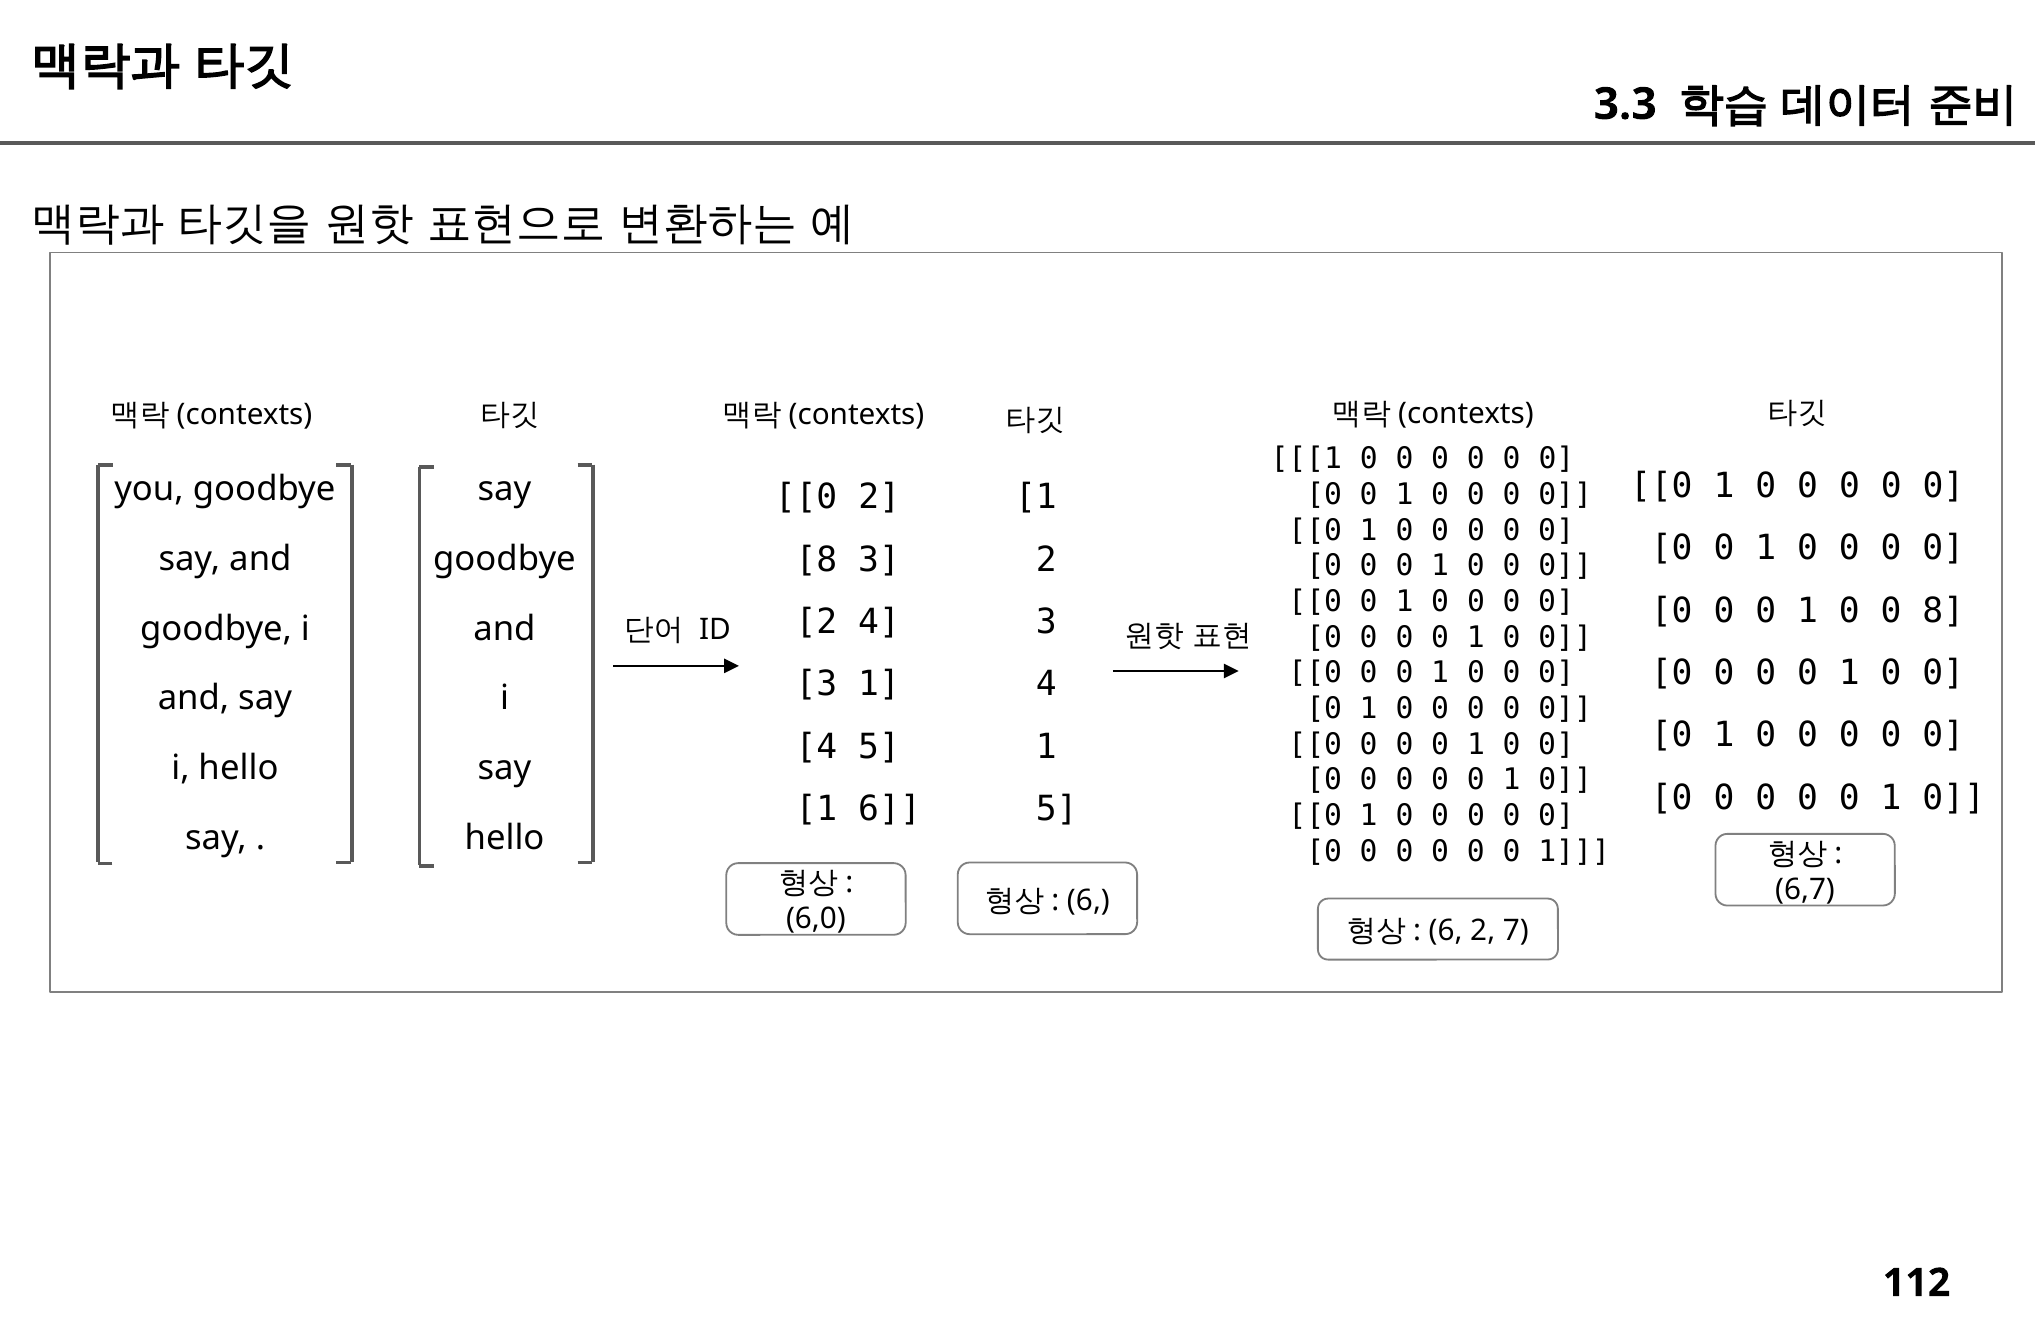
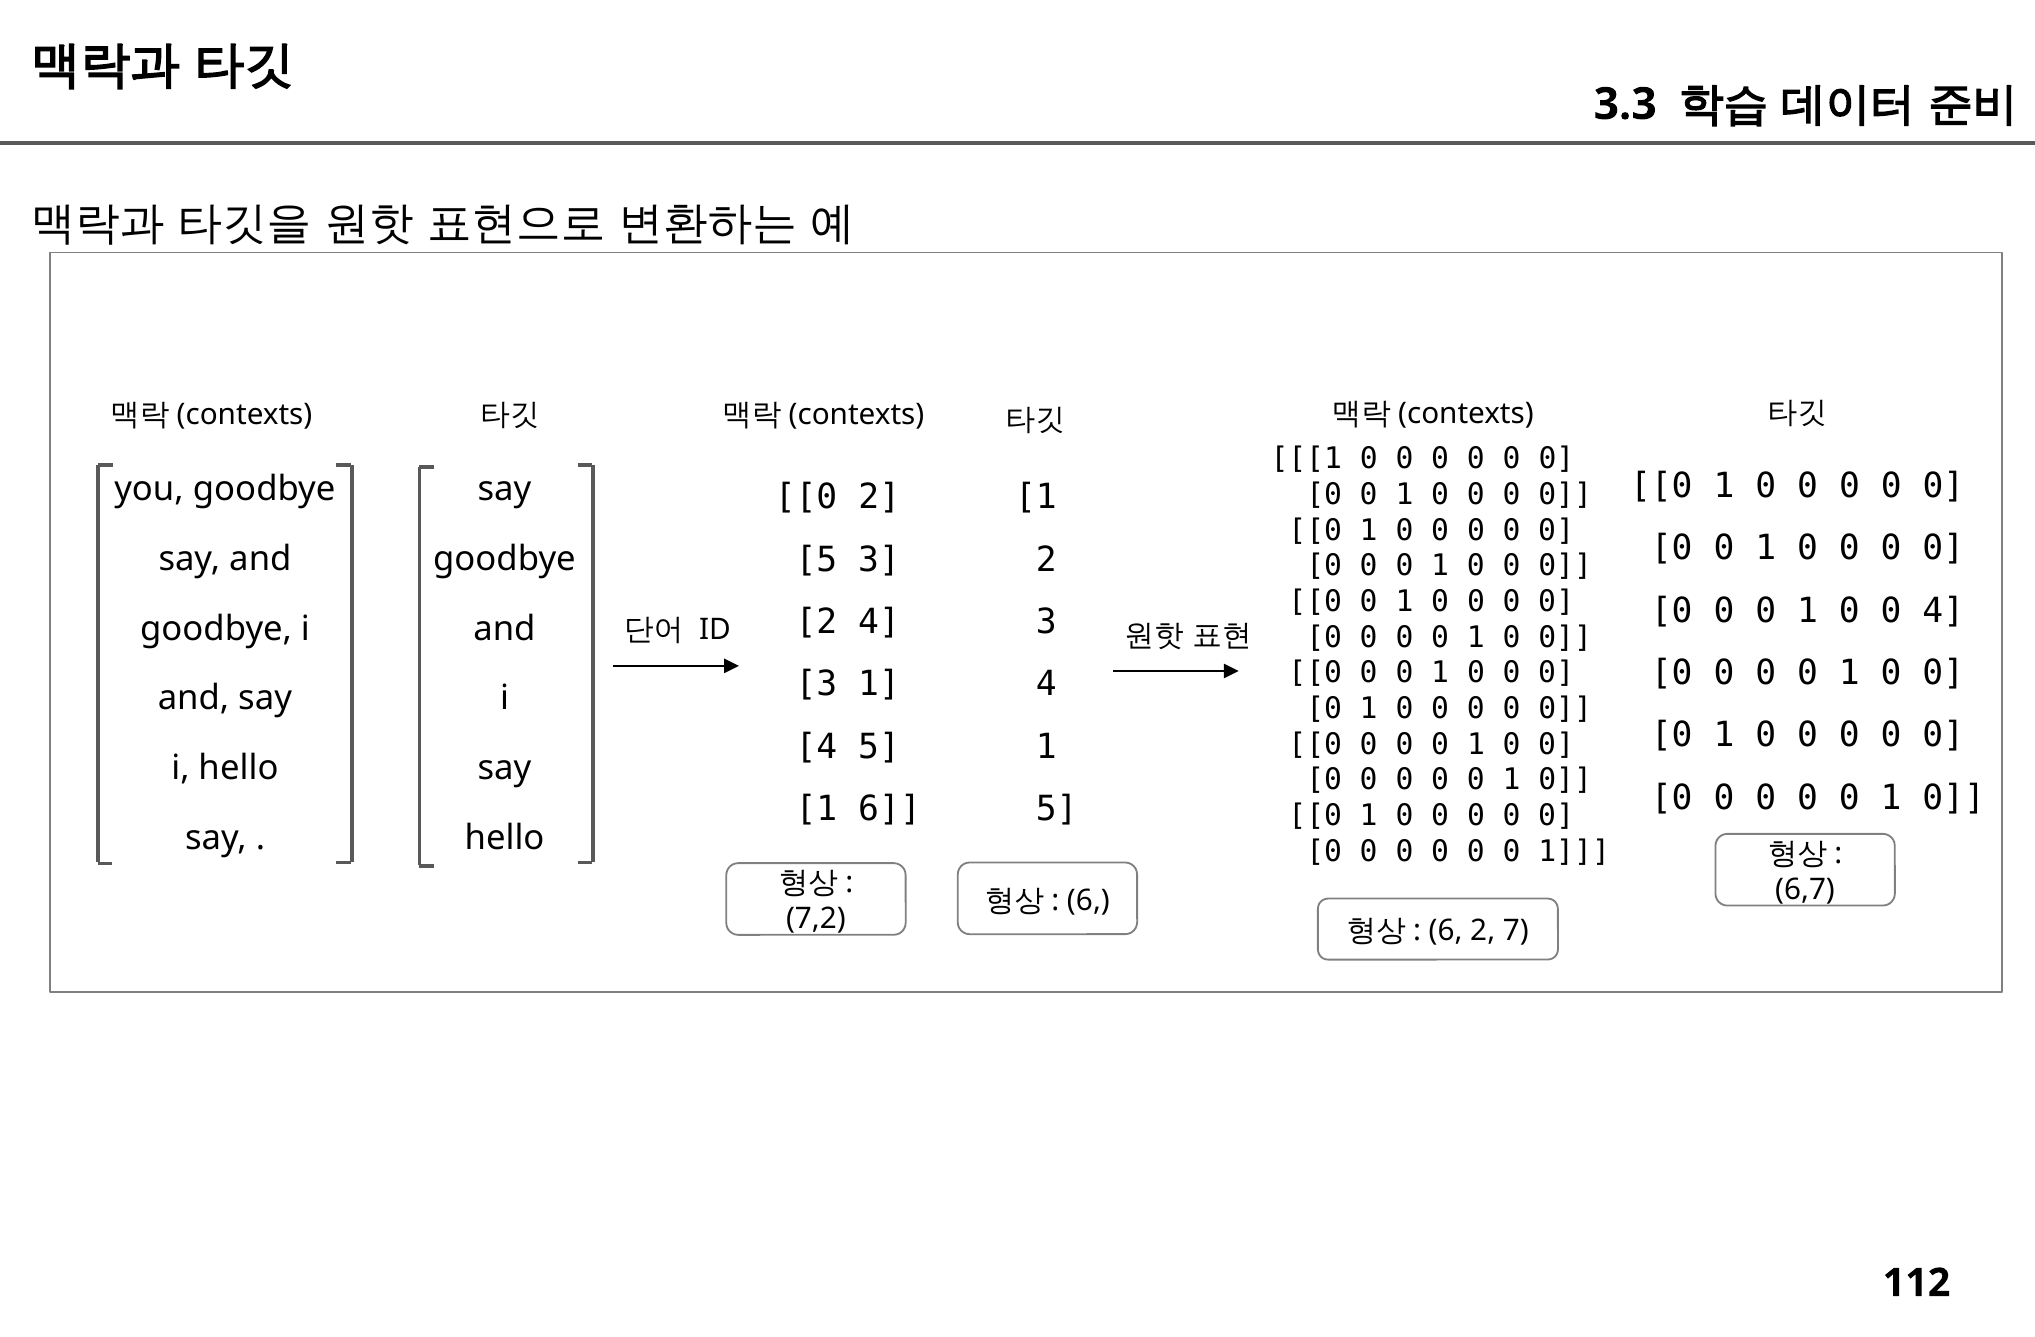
8: 8 -> 5 (816, 560)
0 8: 8 -> 4 (1943, 611)
6,0: 6,0 -> 7,2 (816, 919)
